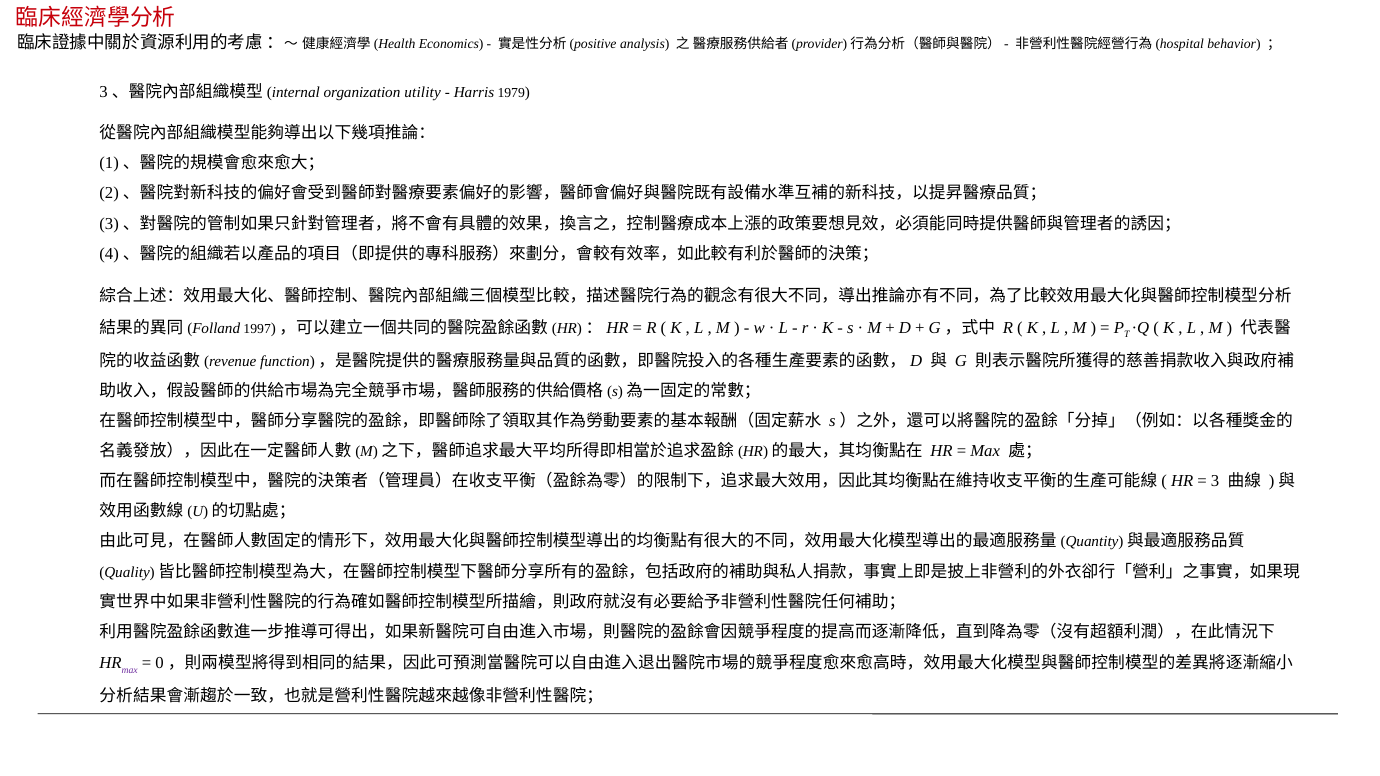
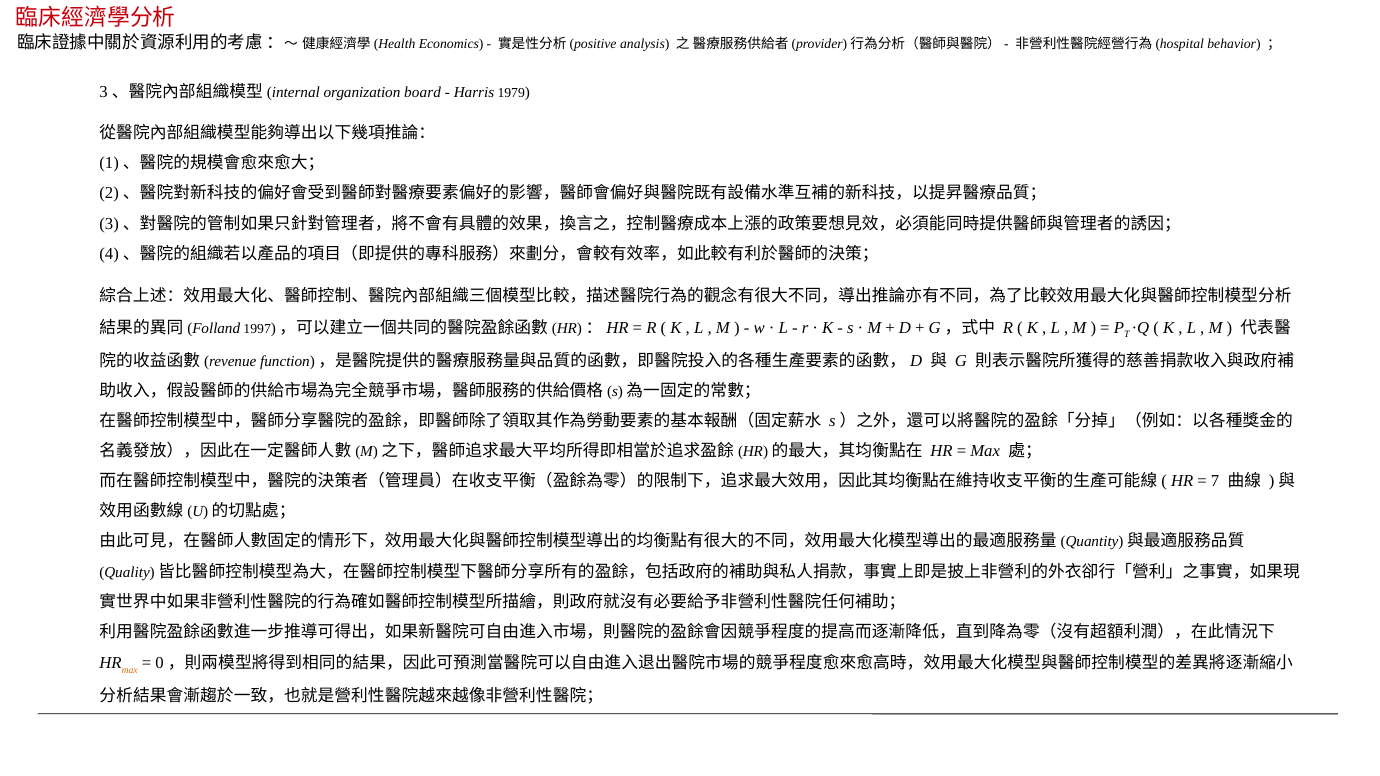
utility: utility -> board (423, 92)
3: 3 -> 7 (1215, 481)
max colour: purple -> orange (130, 670)
